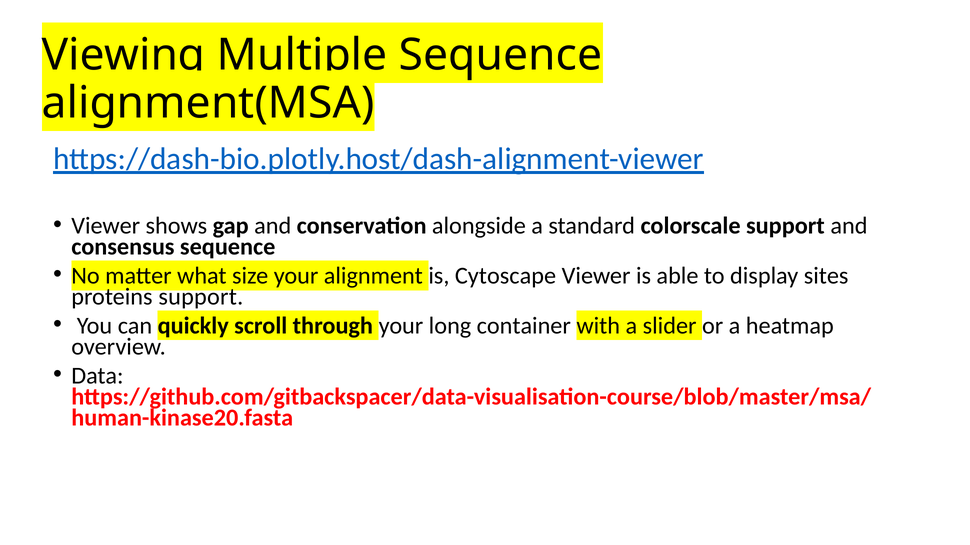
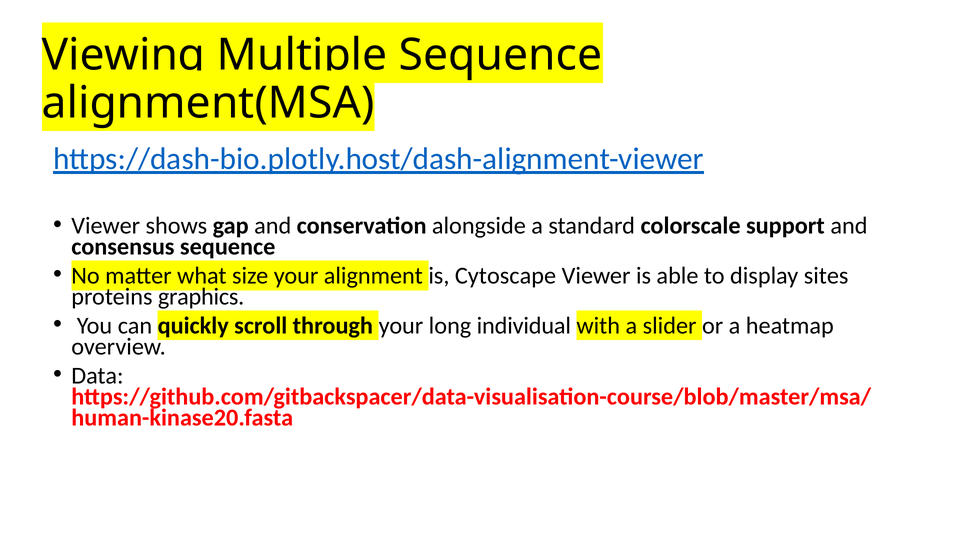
proteins support: support -> graphics (201, 297)
container: container -> individual (524, 326)
